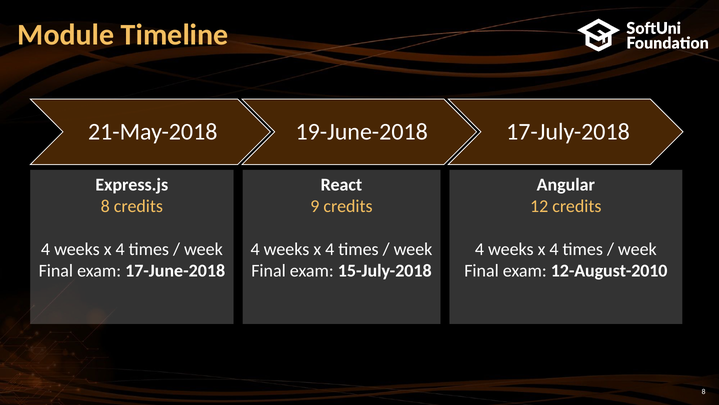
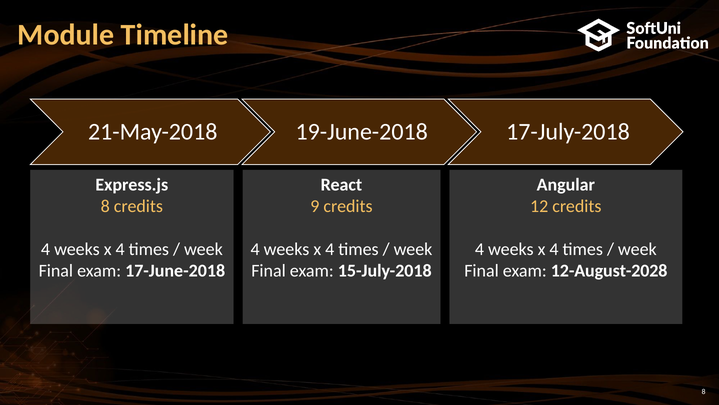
12-August-2010: 12-August-2010 -> 12-August-2028 (609, 271)
